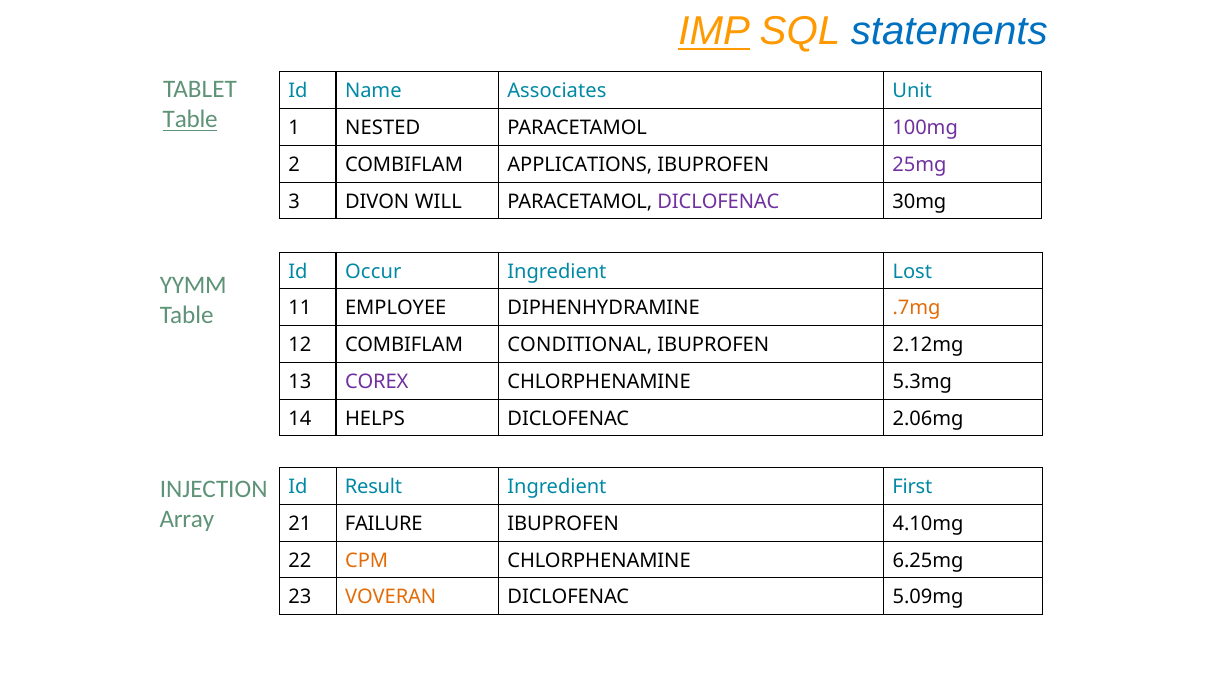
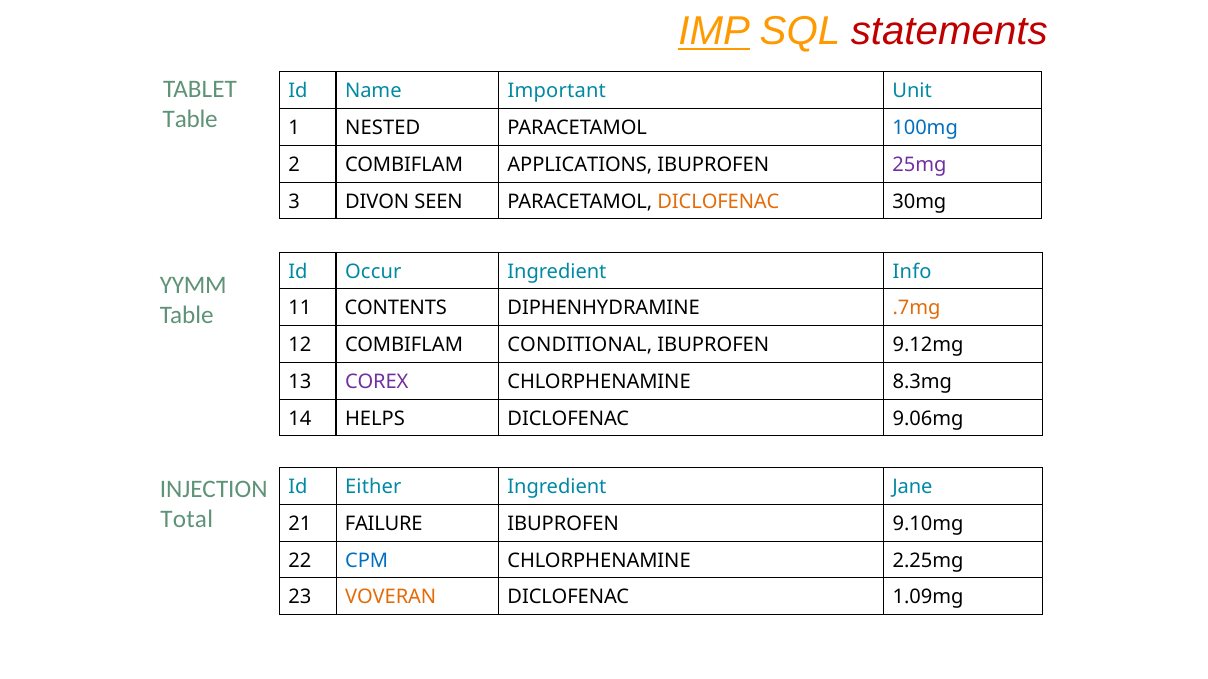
statements colour: blue -> red (949, 31)
Associates: Associates -> Important (557, 91)
Table underline: present -> none (190, 120)
100mg colour: purple -> blue (925, 128)
WILL: WILL -> SEEN (439, 202)
DICLOFENAC colour: purple -> orange (718, 202)
Lost: Lost -> Info (912, 272)
EMPLOYEE: EMPLOYEE -> CONTENTS (396, 308)
2.12mg: 2.12mg -> 9.12mg (928, 345)
5.3mg: 5.3mg -> 8.3mg (922, 382)
2.06mg: 2.06mg -> 9.06mg (928, 419)
Result: Result -> Either (373, 487)
First: First -> Jane (912, 487)
Array: Array -> Total (187, 520)
4.10mg: 4.10mg -> 9.10mg (928, 524)
CPM colour: orange -> blue (367, 561)
6.25mg: 6.25mg -> 2.25mg (928, 561)
5.09mg: 5.09mg -> 1.09mg (928, 598)
